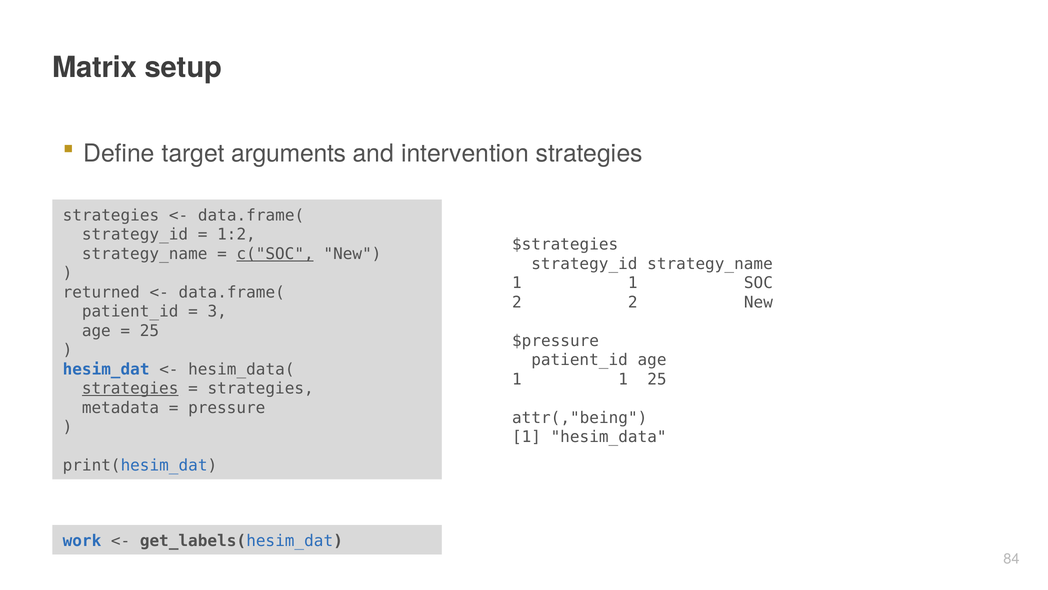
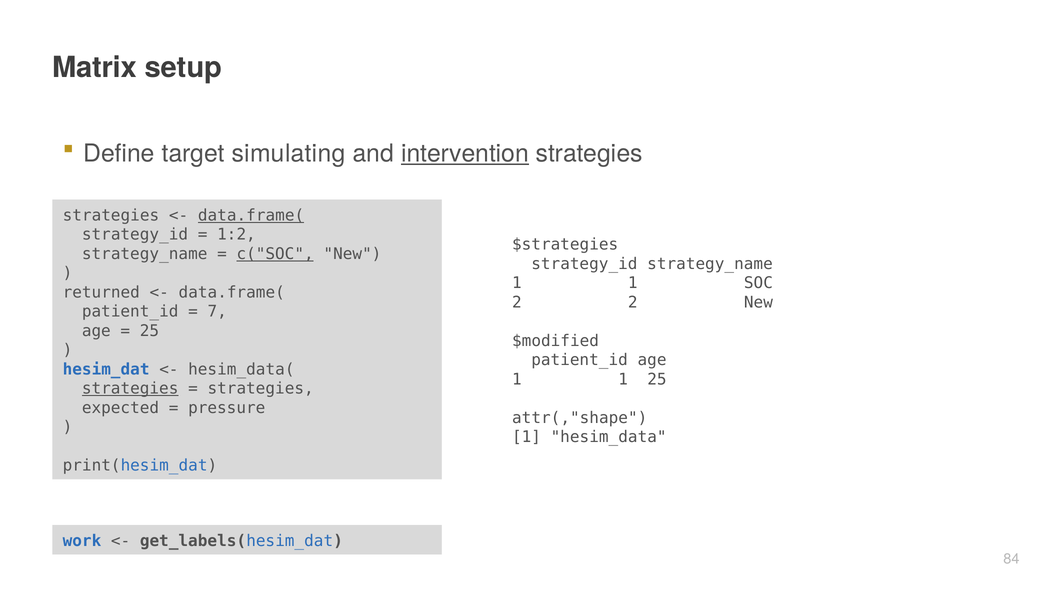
arguments: arguments -> simulating (289, 154)
intervention underline: none -> present (465, 154)
data.frame( underline: none -> present (251, 215)
3: 3 -> 7 (217, 311)
$pressure: $pressure -> $modified (556, 341)
metadata: metadata -> expected (120, 408)
attr(,"being: attr(,"being -> attr(,"shape (580, 417)
